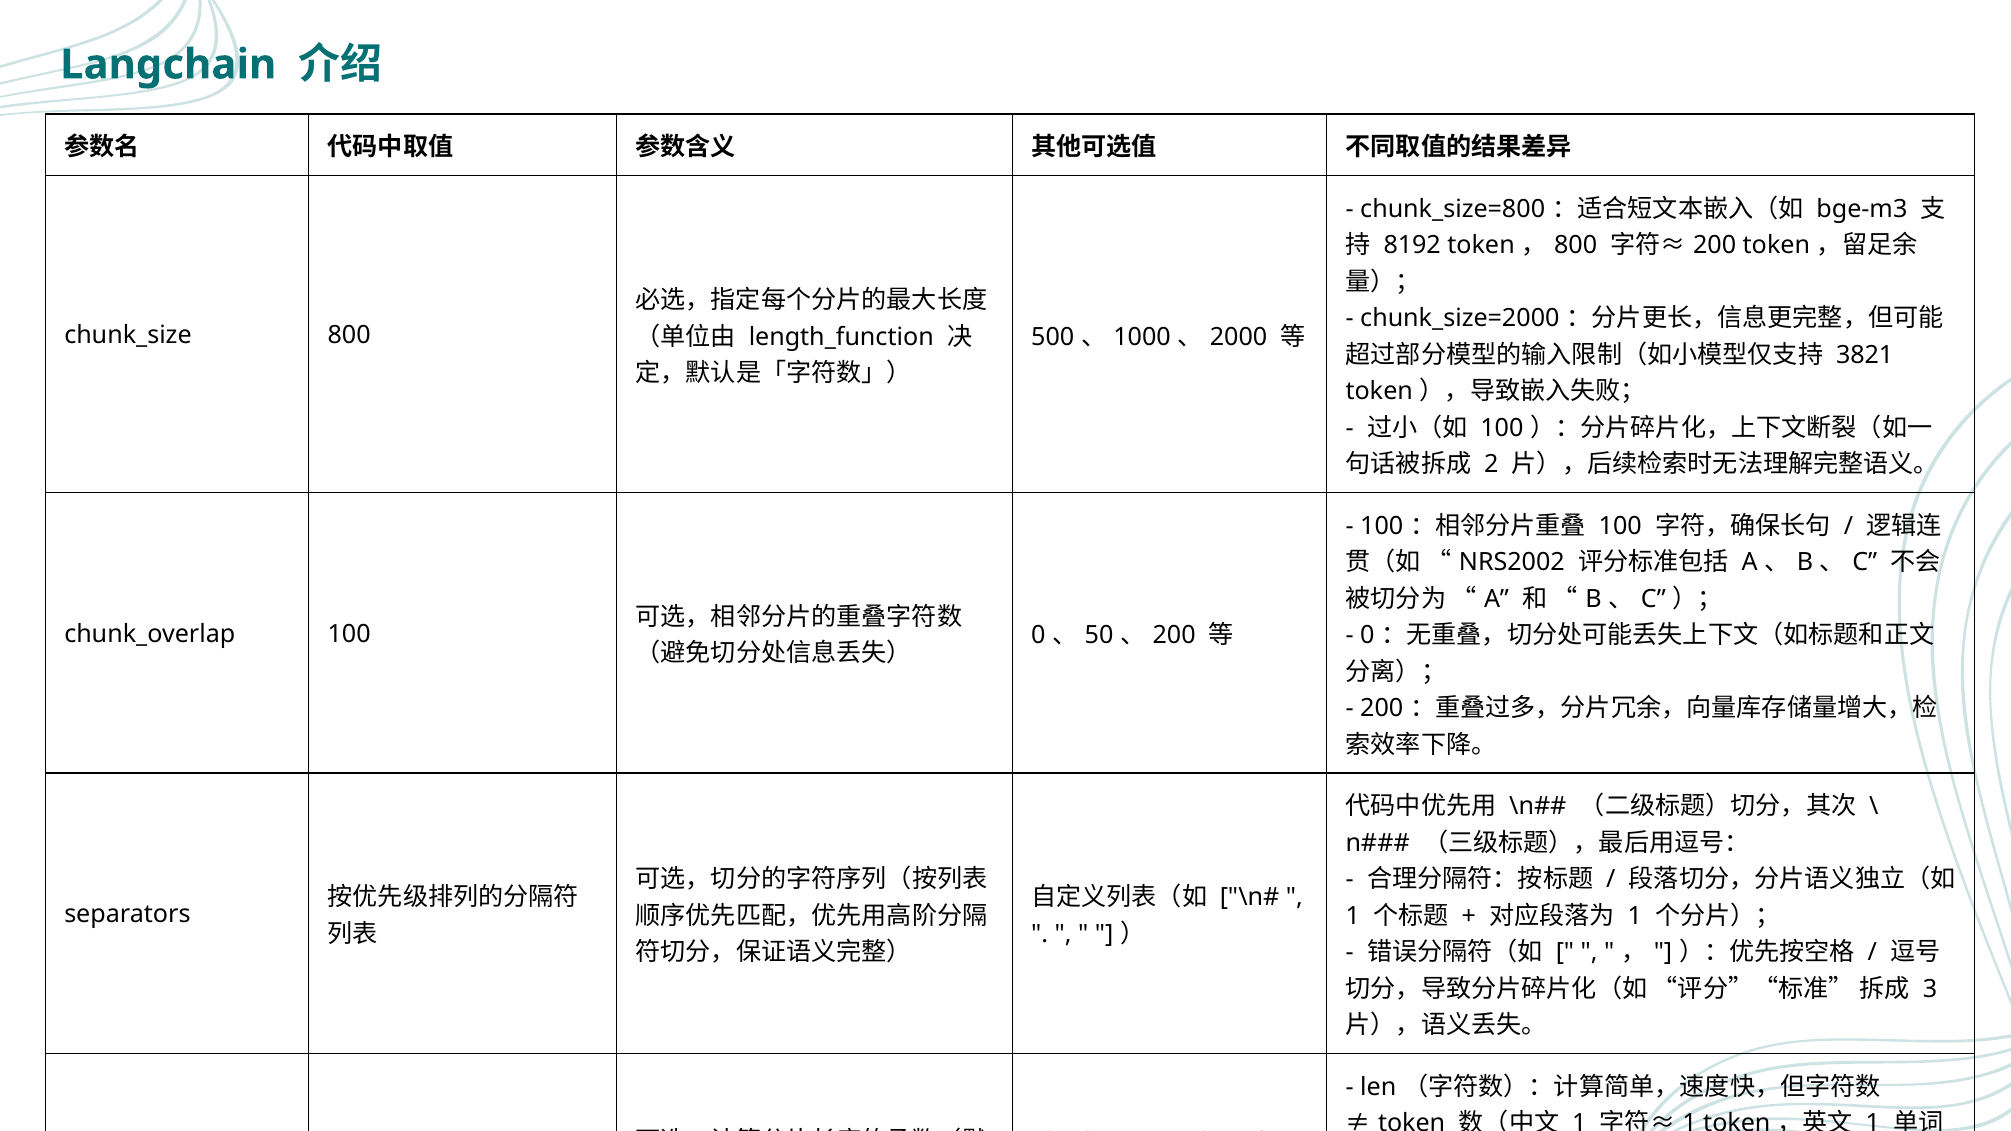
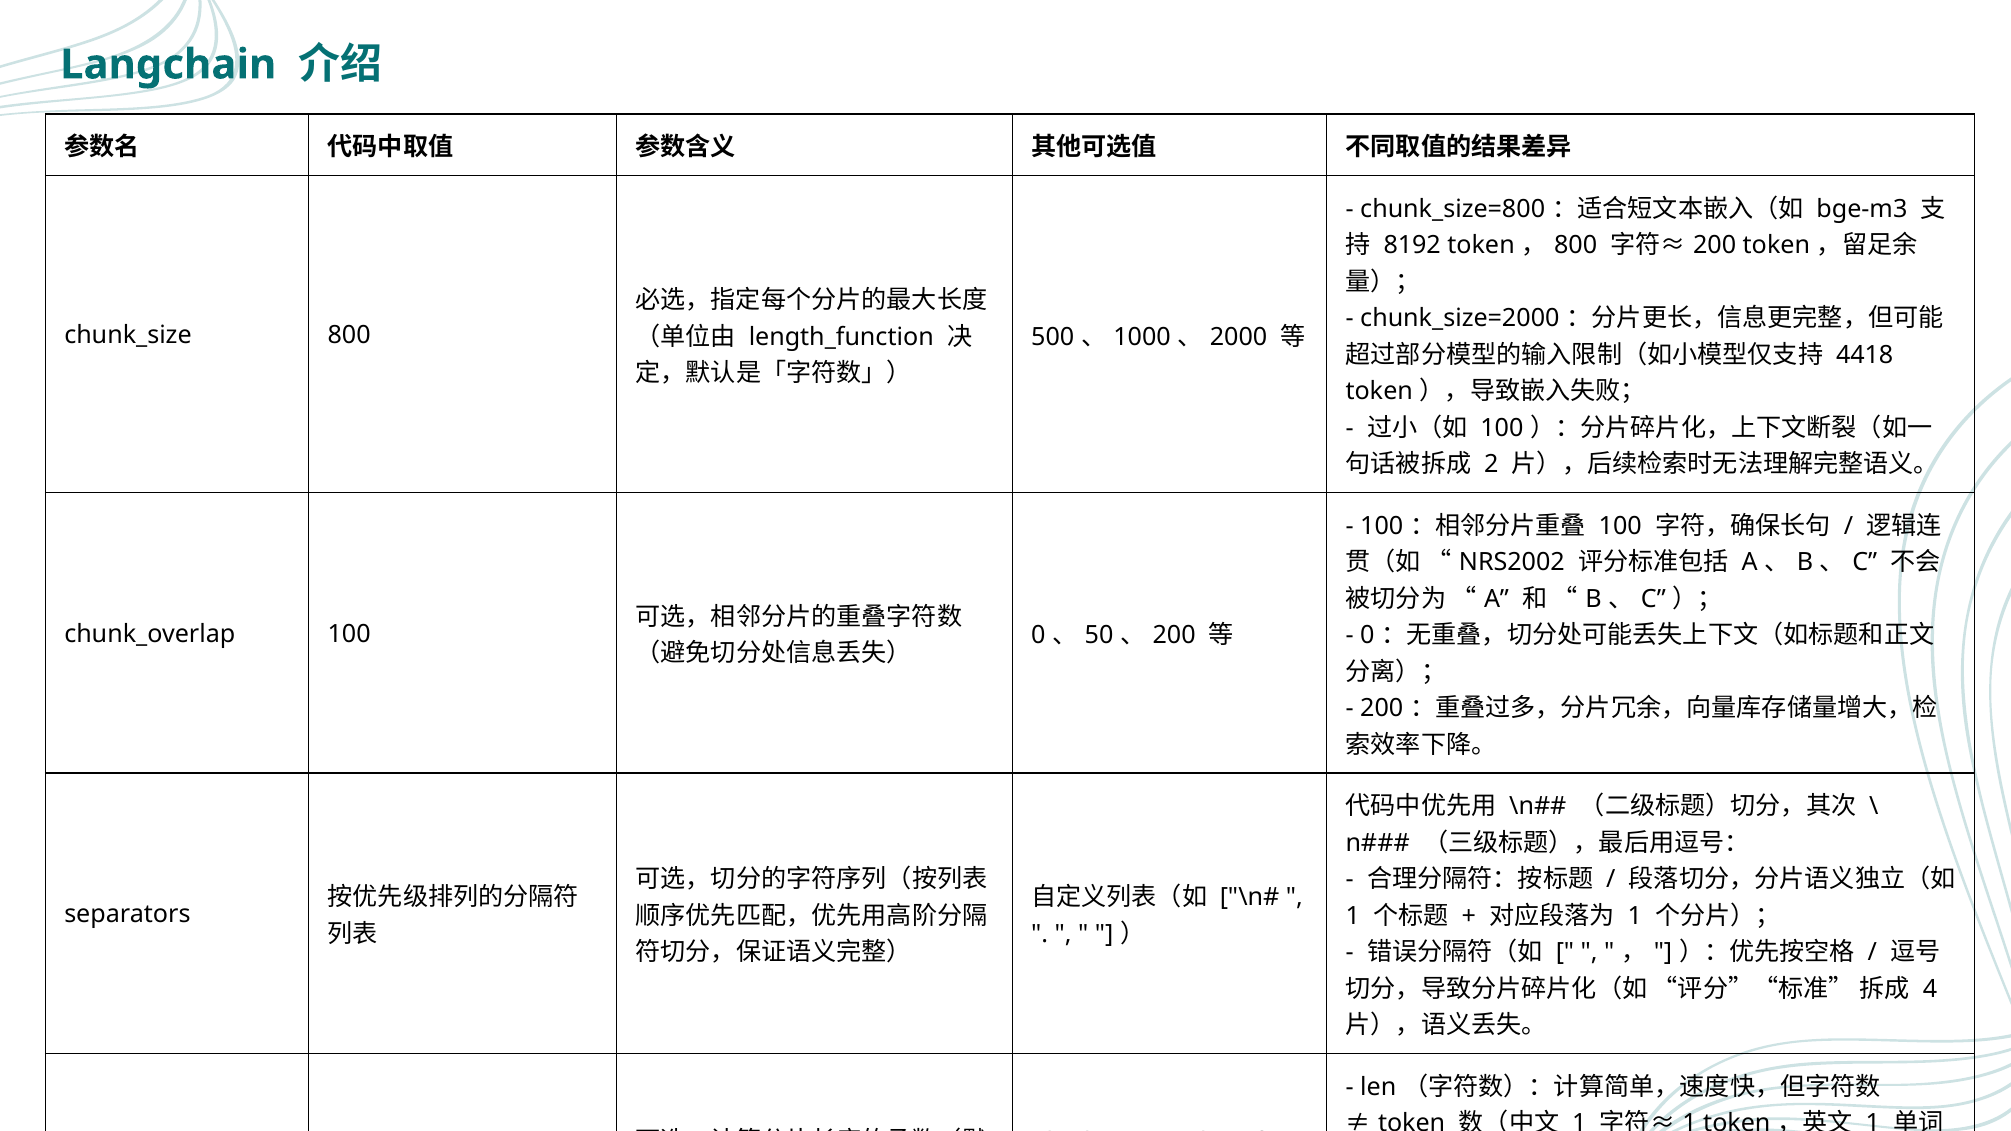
3821: 3821 -> 4418 (1865, 355)
3: 3 -> 4 (1930, 989)
